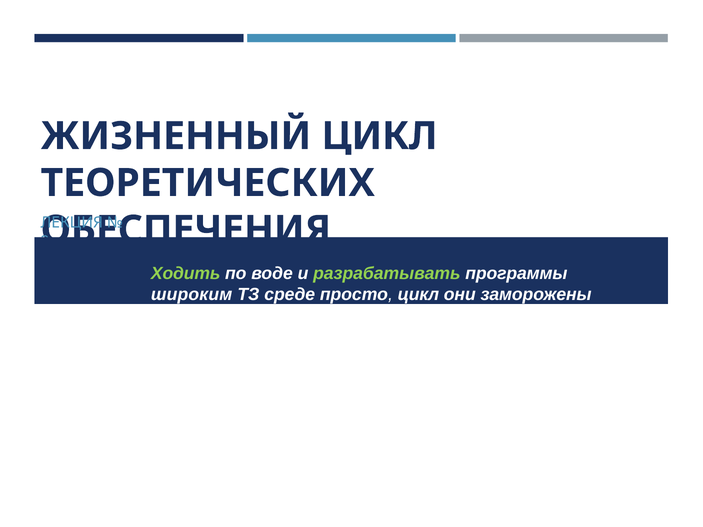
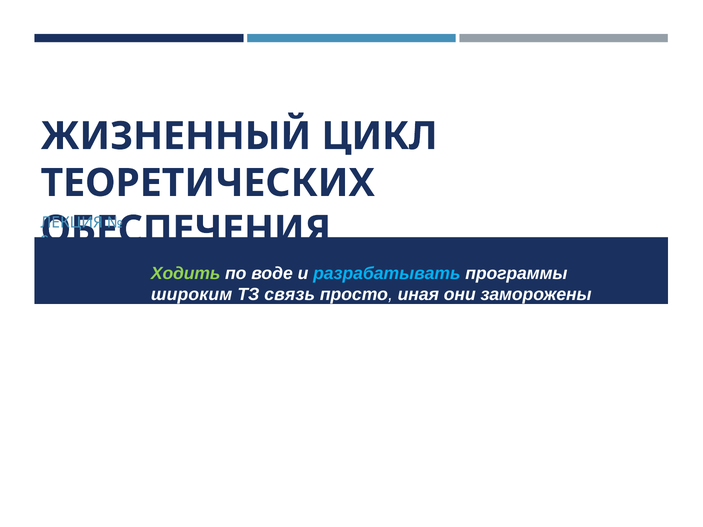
разрабатывать colour: light green -> light blue (387, 274)
среде: среде -> связь (290, 295)
просто цикл: цикл -> иная (418, 295)
